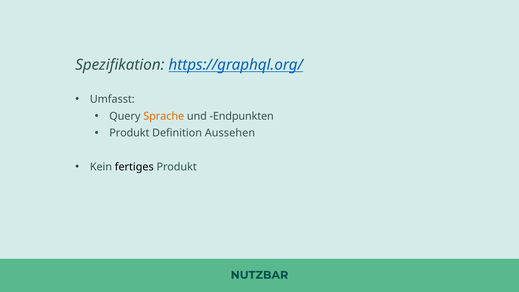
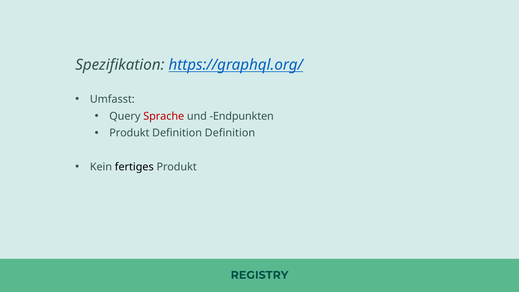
Sprache colour: orange -> red (164, 116)
Definition Aussehen: Aussehen -> Definition (230, 133)
NUTZBAR: NUTZBAR -> REGISTRY (260, 275)
